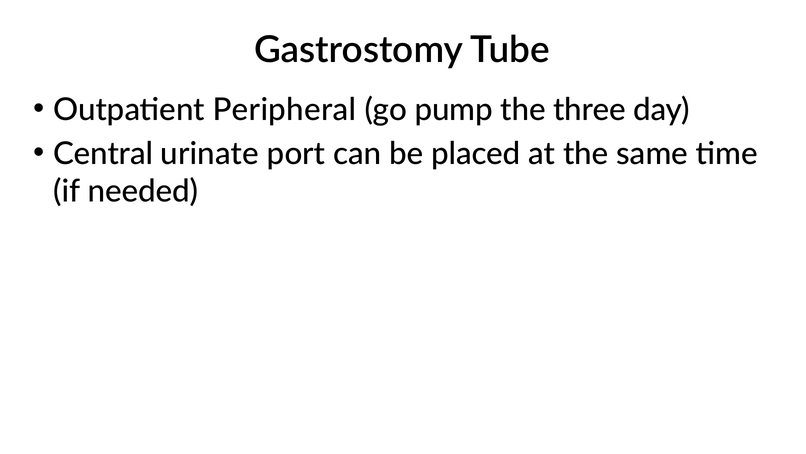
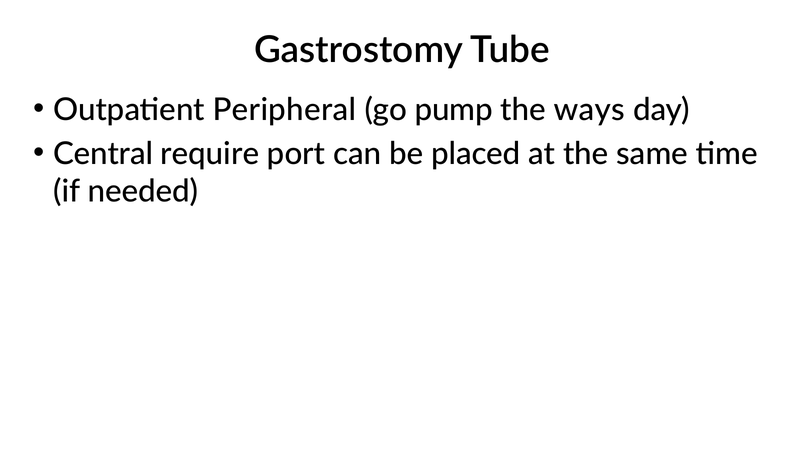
three: three -> ways (589, 110)
urinate: urinate -> require (210, 154)
